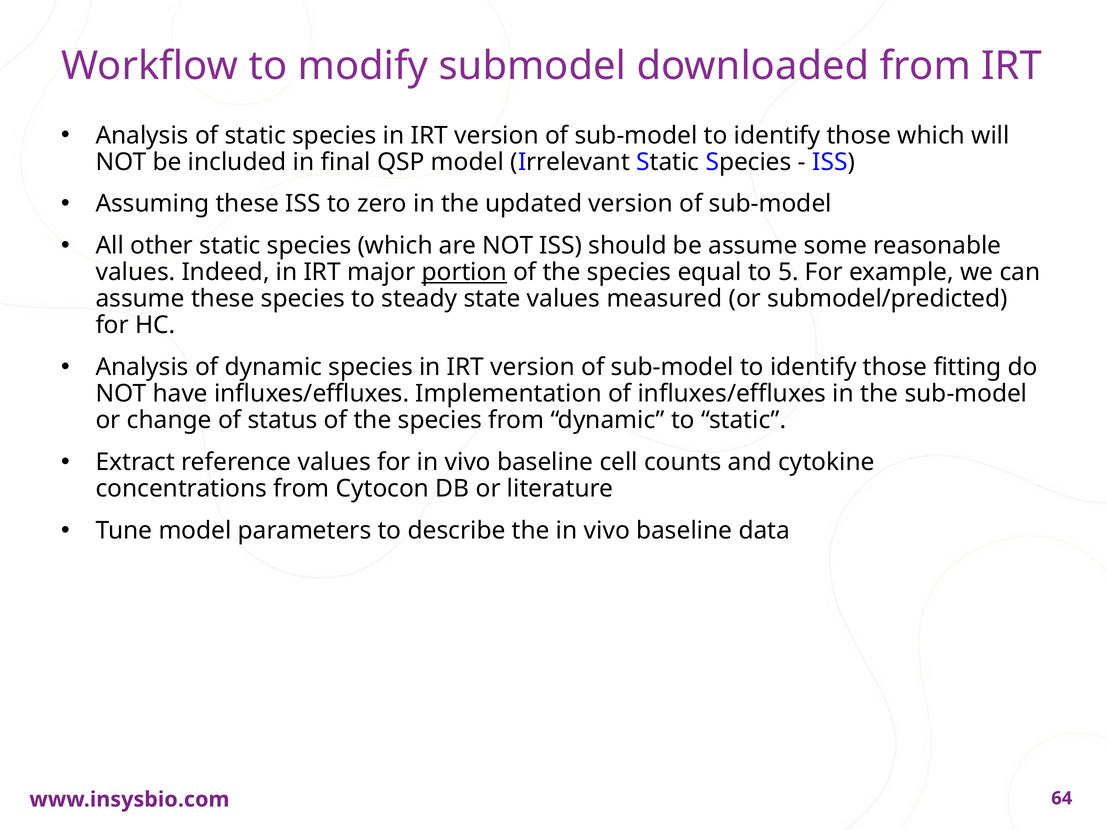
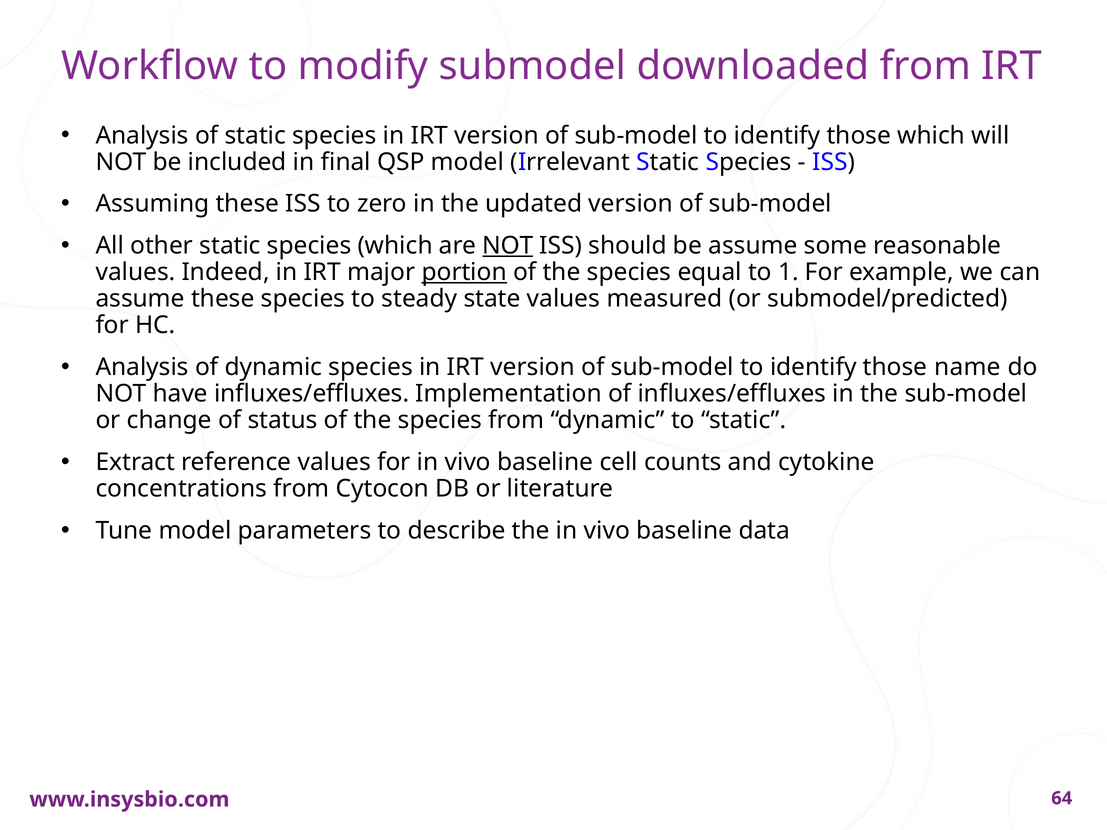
NOT underline: none -> present (508, 246)
5: 5 -> 1 (788, 272)
fitting: fitting -> name (967, 367)
